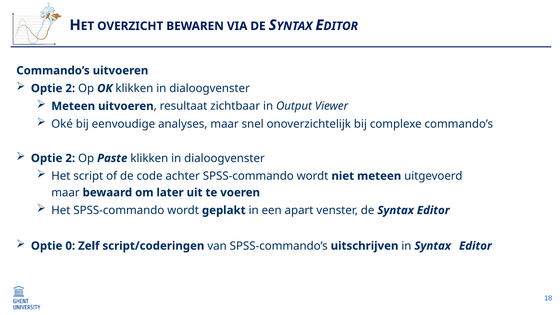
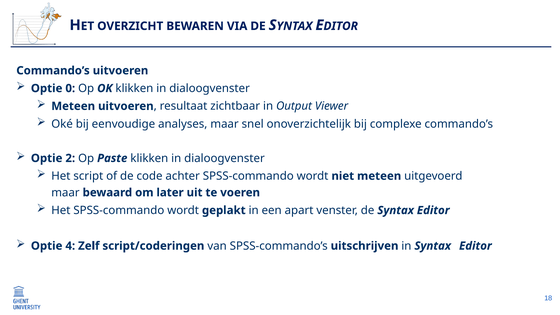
2: 2 -> 0 (70, 88)
0: 0 -> 4 (70, 246)
